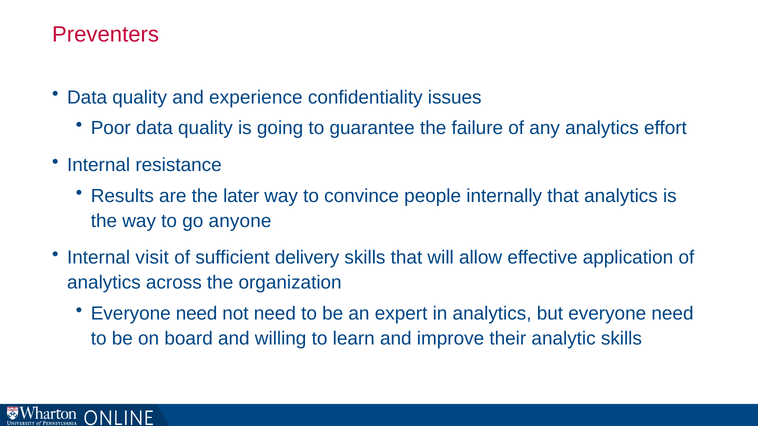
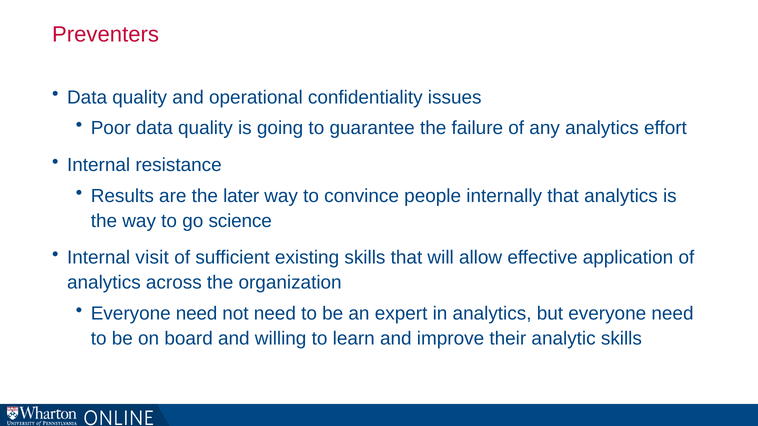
experience: experience -> operational (256, 97)
anyone: anyone -> science (240, 221)
delivery: delivery -> existing (307, 258)
